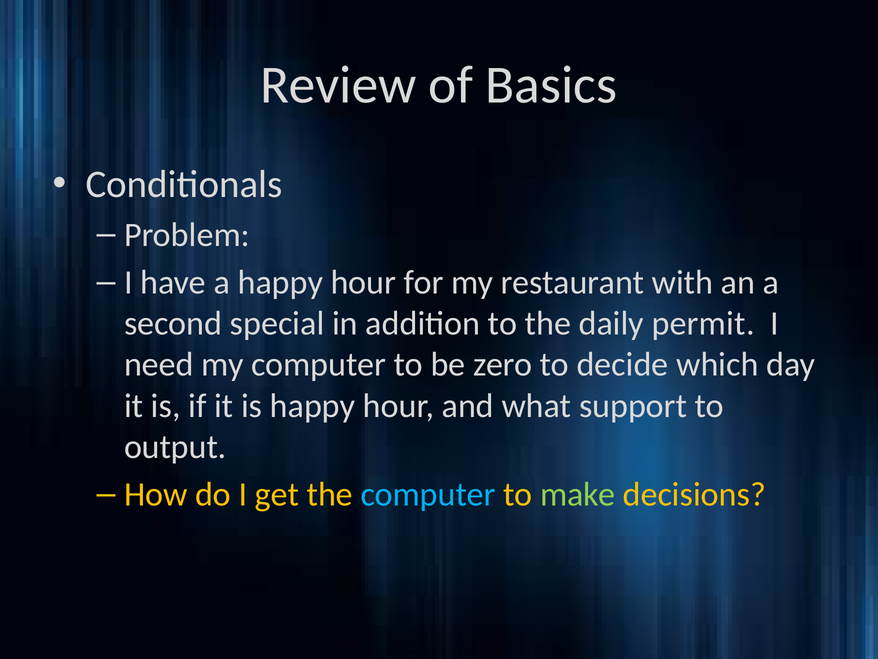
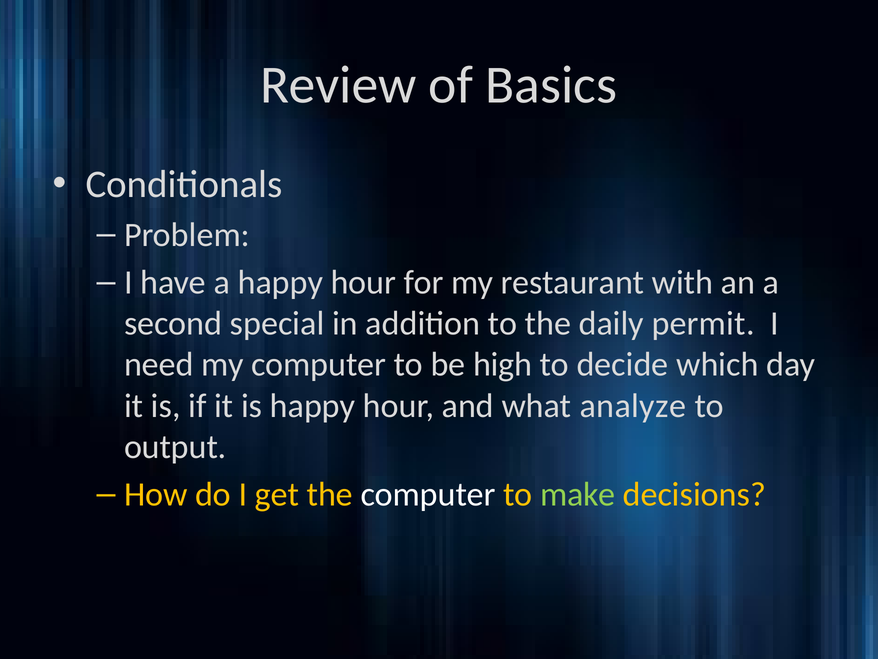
zero: zero -> high (503, 364)
support: support -> analyze (633, 405)
computer colour: light blue -> white (428, 494)
